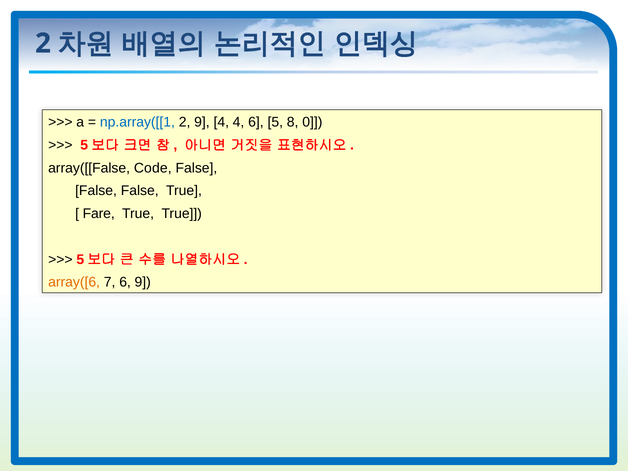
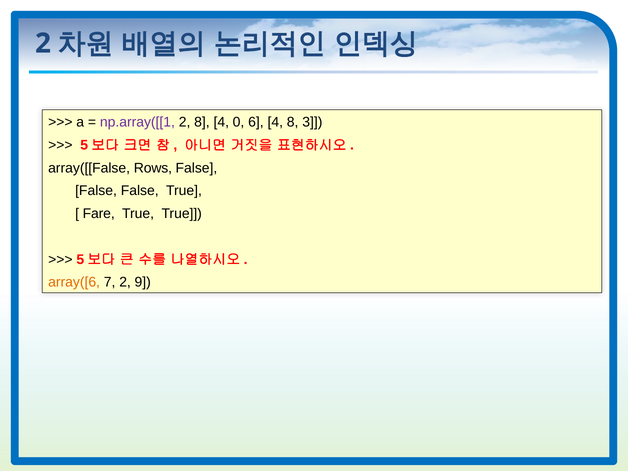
np.array([[1 colour: blue -> purple (137, 122)
2 9: 9 -> 8 (202, 122)
4 4: 4 -> 0 (239, 122)
6 5: 5 -> 4 (275, 122)
0: 0 -> 3 (312, 122)
Code: Code -> Rows (153, 168)
7 6: 6 -> 2 (125, 282)
